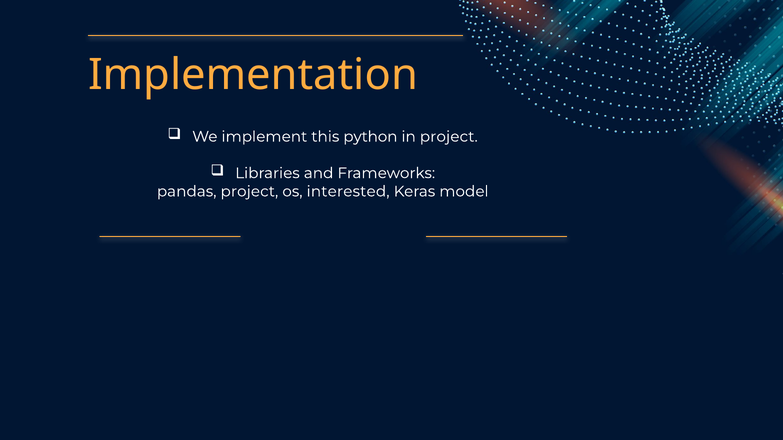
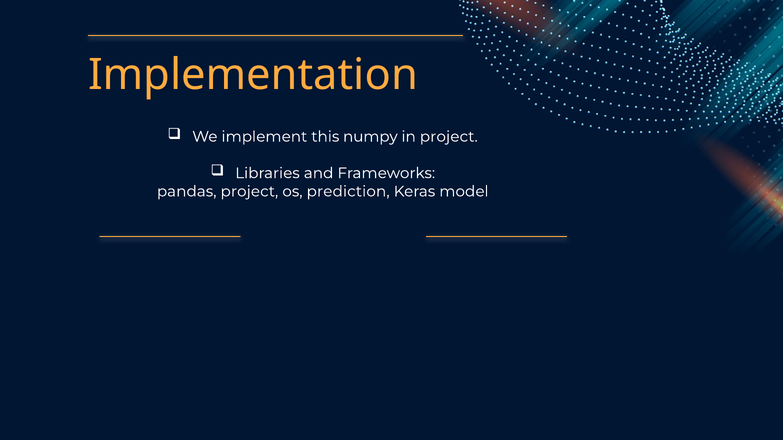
python: python -> numpy (370, 137)
interested: interested -> prediction (348, 192)
